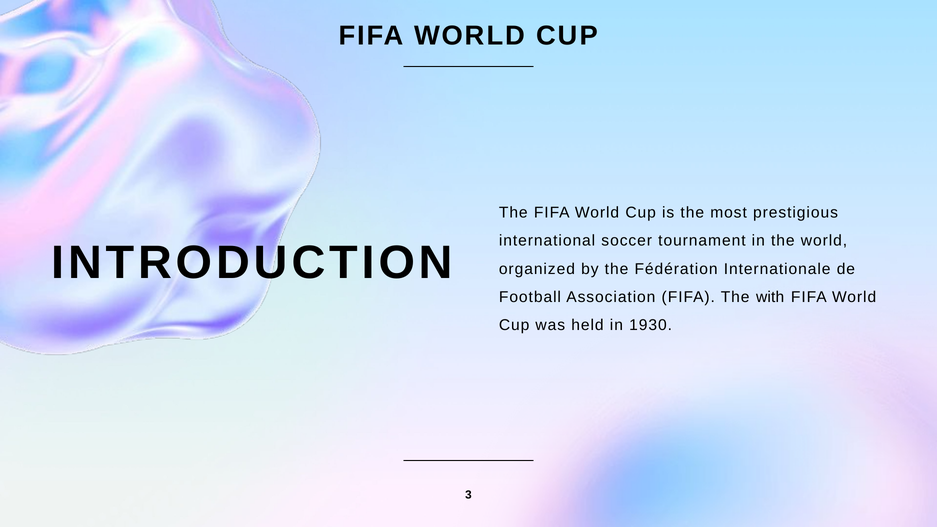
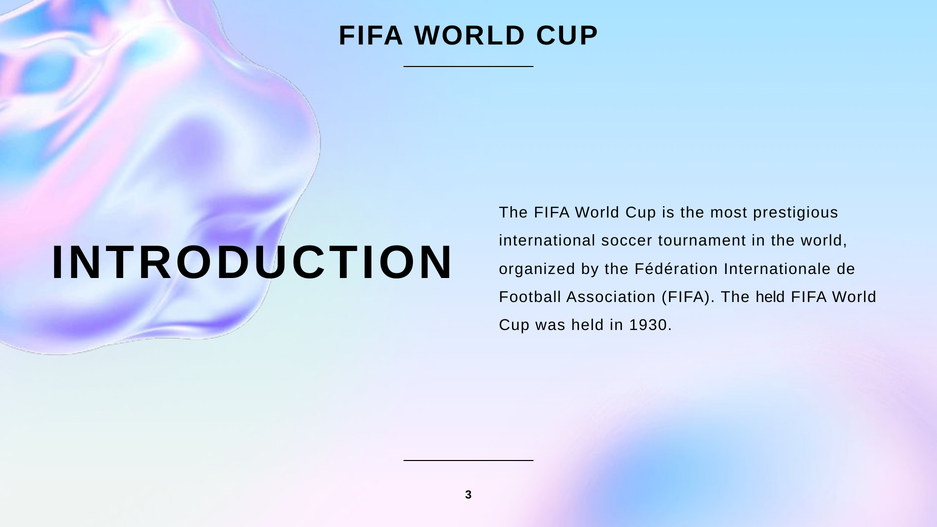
The with: with -> held (770, 297)
